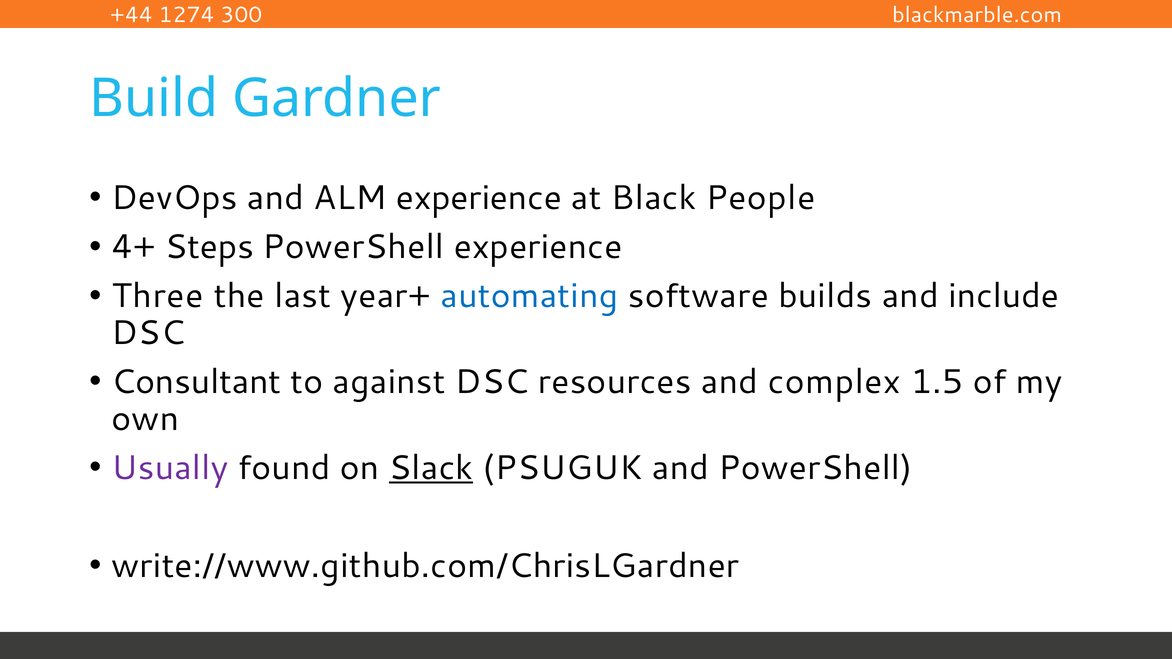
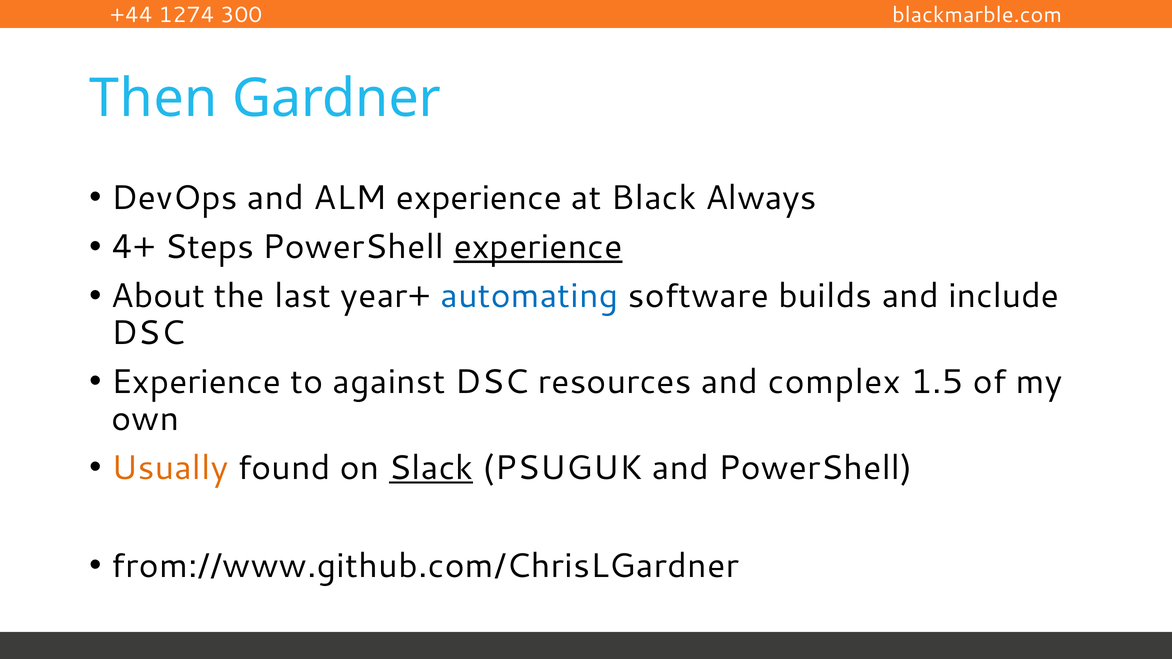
Build: Build -> Then (154, 98)
People: People -> Always (761, 198)
experience underline: none -> present (538, 247)
Three: Three -> About (158, 296)
Consultant: Consultant -> Experience (196, 382)
Usually colour: purple -> orange (170, 468)
write://www.github.com/ChrisLGardner: write://www.github.com/ChrisLGardner -> from://www.github.com/ChrisLGardner (425, 566)
